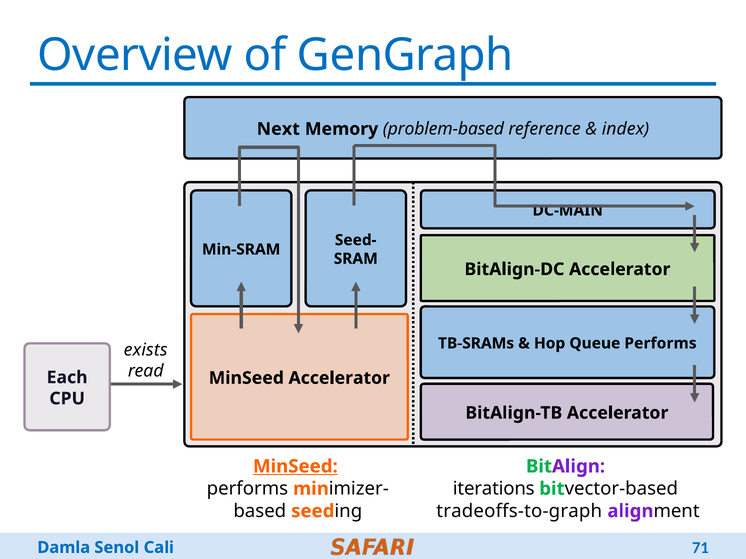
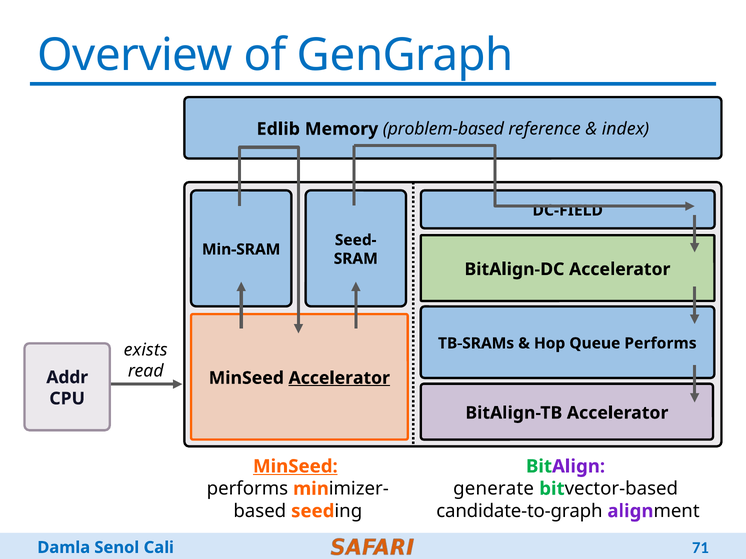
Next: Next -> Edlib (278, 129)
DC-MAIN: DC-MAIN -> DC-FIELD (568, 211)
Each: Each -> Addr (67, 378)
Accelerator underline: none -> present (339, 378)
iterations: iterations -> generate (494, 489)
tradeoffs-to-graph: tradeoffs-to-graph -> candidate-to-graph (519, 512)
